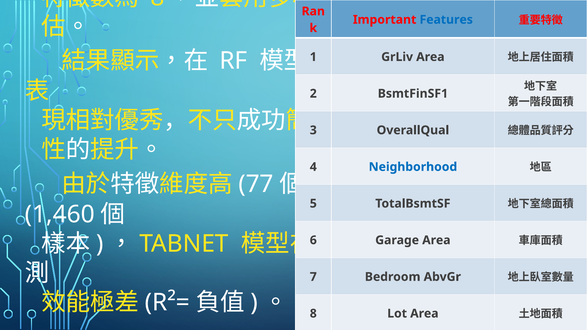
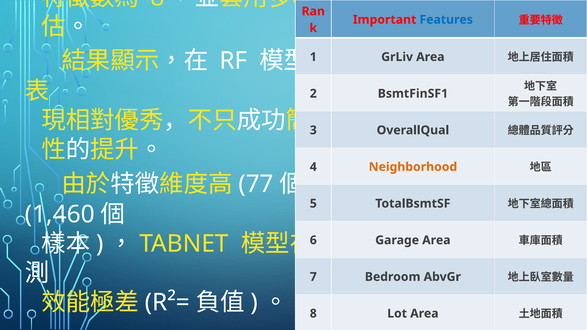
Neighborhood colour: blue -> orange (413, 167)
